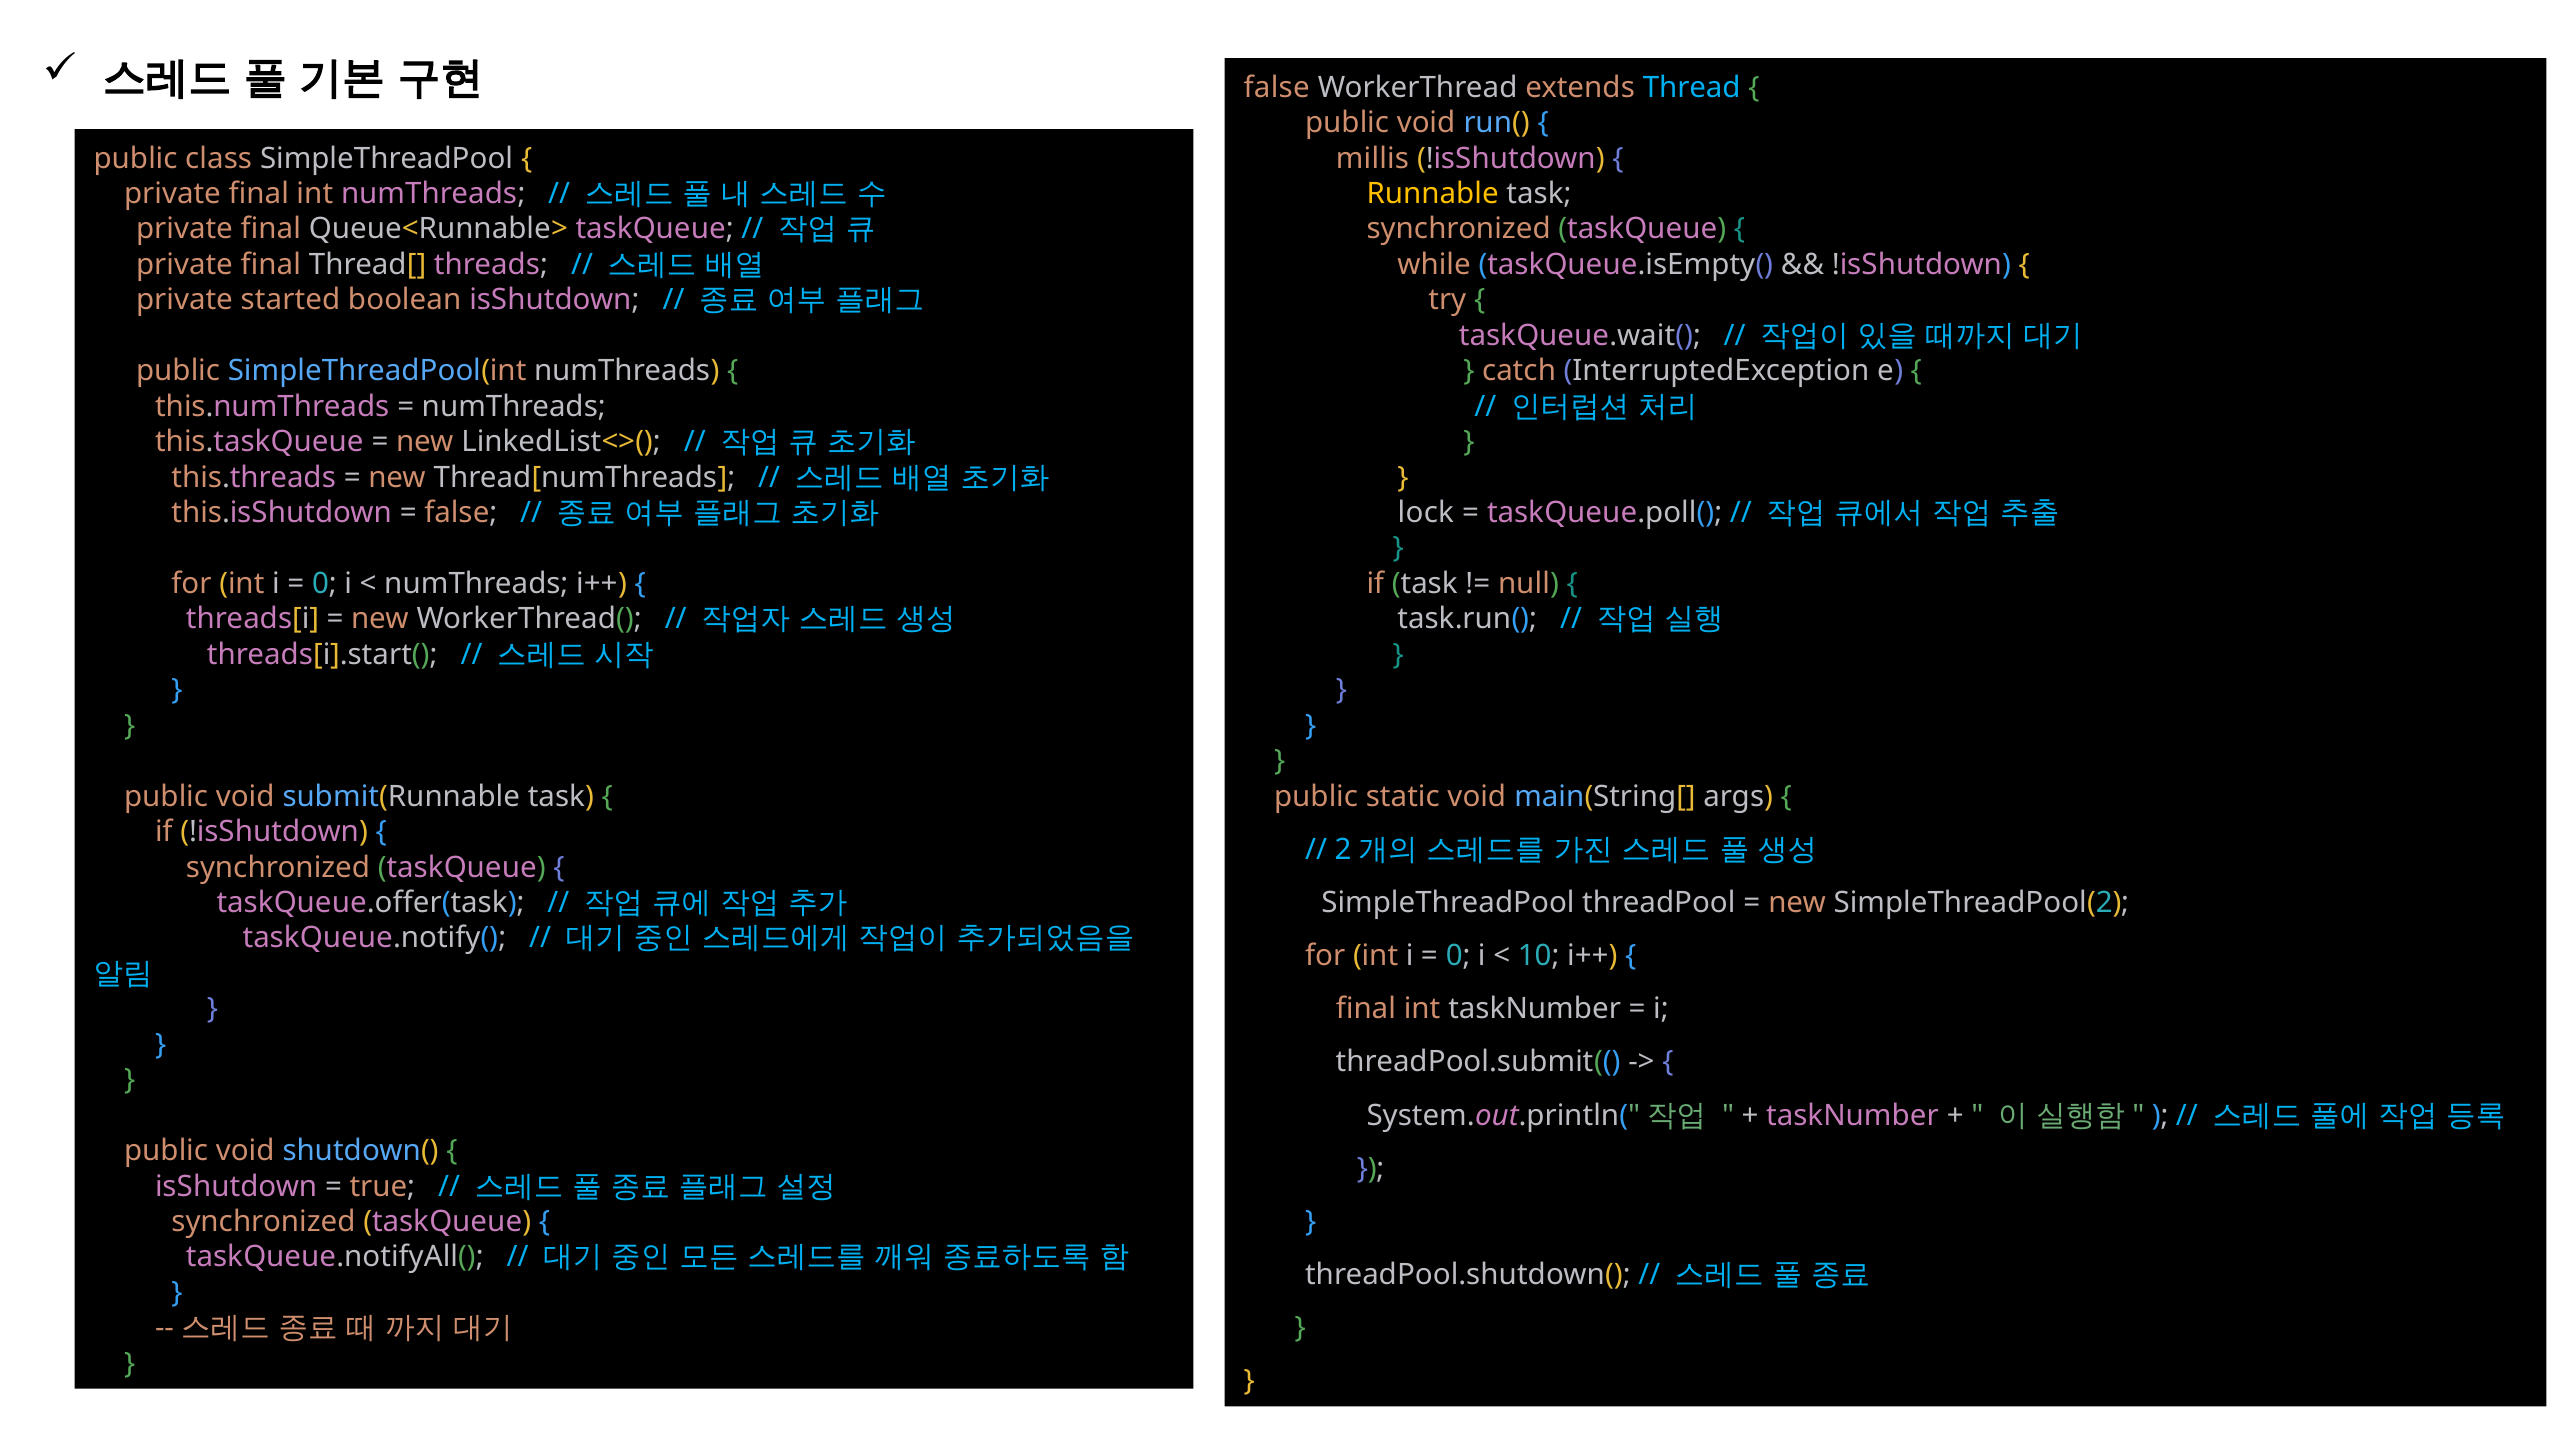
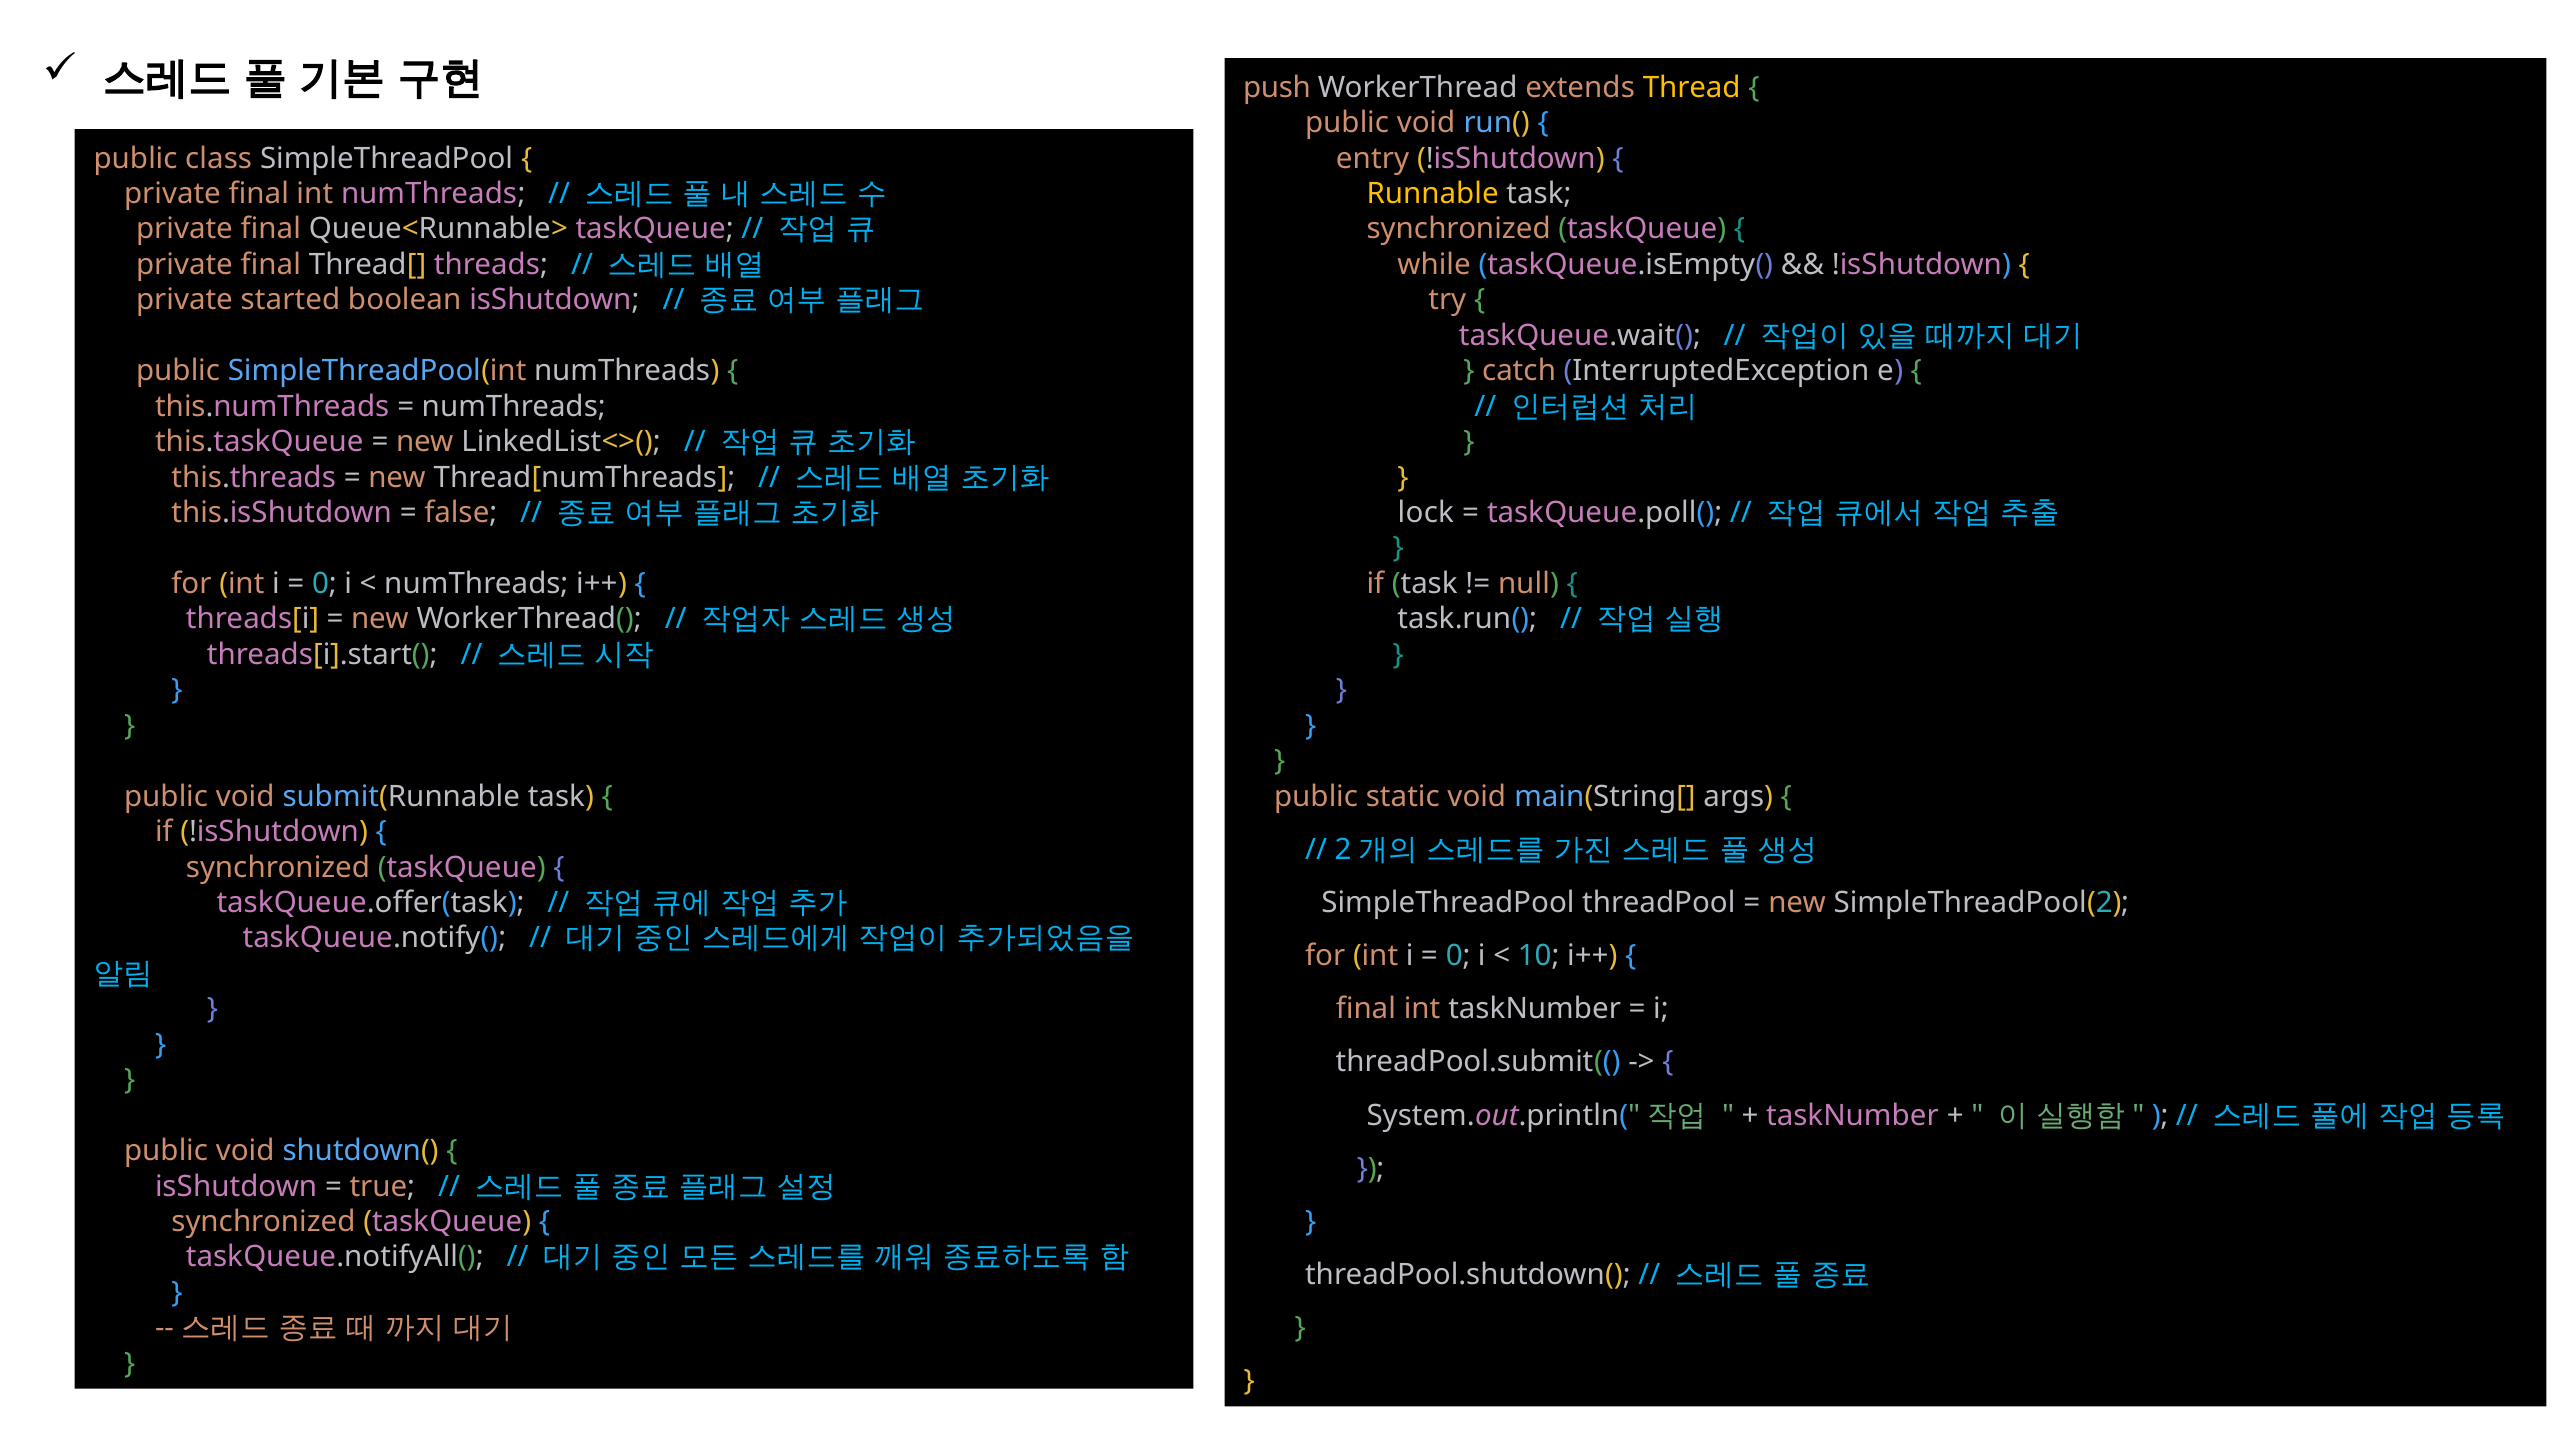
false: false -> push (1277, 87)
Thread colour: light blue -> yellow (1692, 87)
millis: millis -> entry (1373, 158)
